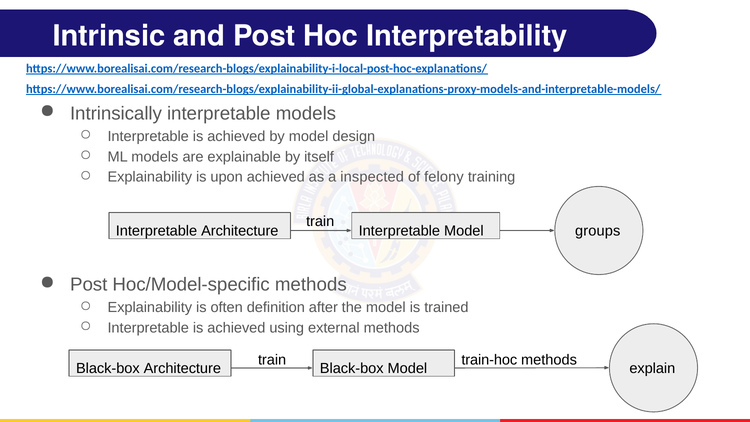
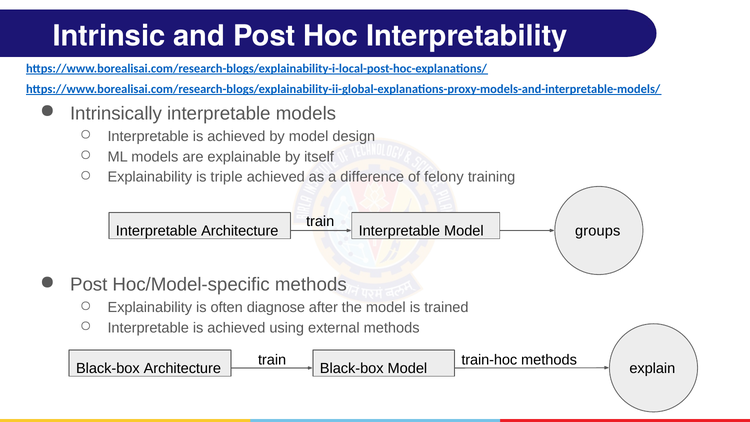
upon: upon -> triple (227, 177)
inspected: inspected -> difference (372, 177)
definition: definition -> diagnose (276, 308)
